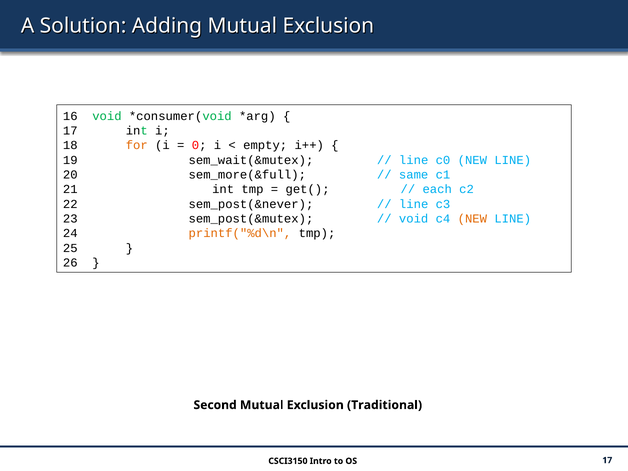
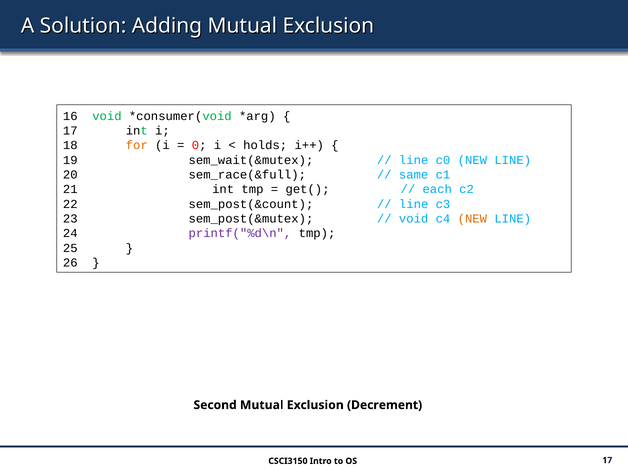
empty: empty -> holds (265, 145)
sem_more(&full: sem_more(&full -> sem_race(&full (247, 175)
sem_post(&never: sem_post(&never -> sem_post(&count (251, 204)
printf("%d\n colour: orange -> purple (240, 233)
Traditional: Traditional -> Decrement (385, 405)
